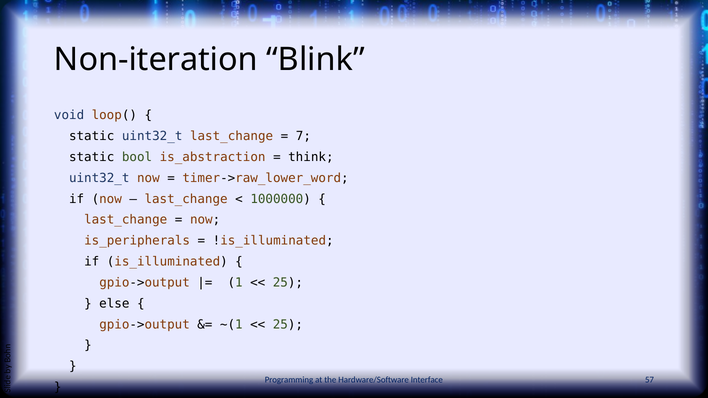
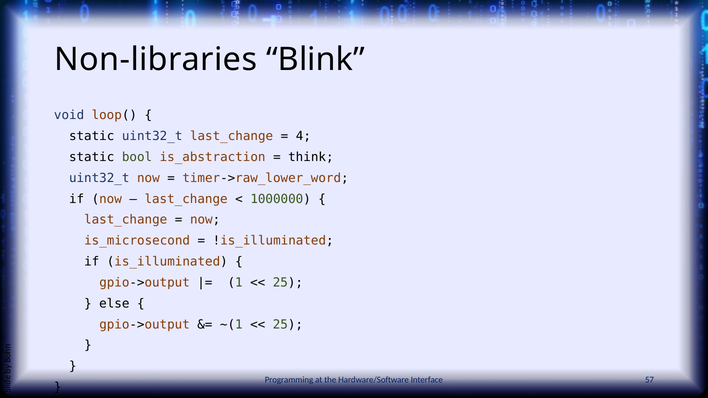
Non-iteration: Non-iteration -> Non-libraries (156, 59)
7: 7 -> 4 (303, 136)
is_peripherals: is_peripherals -> is_microsecond (137, 241)
